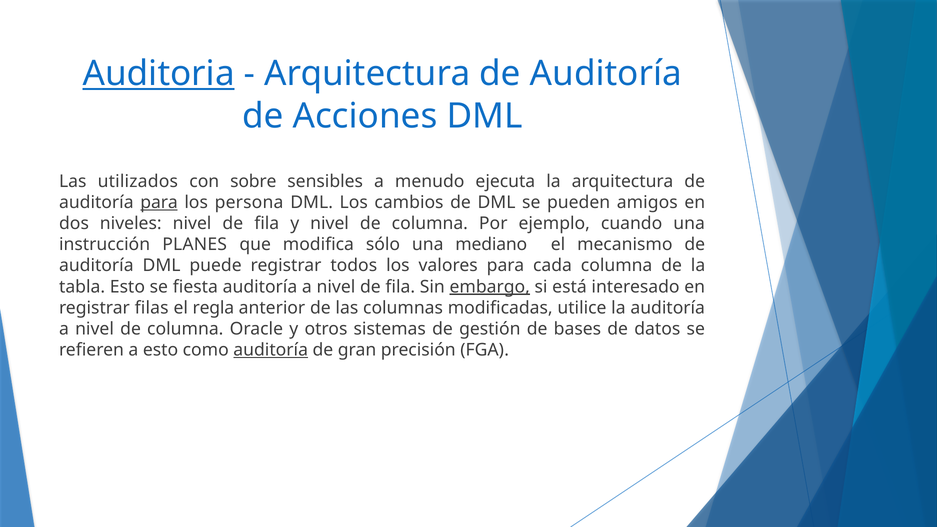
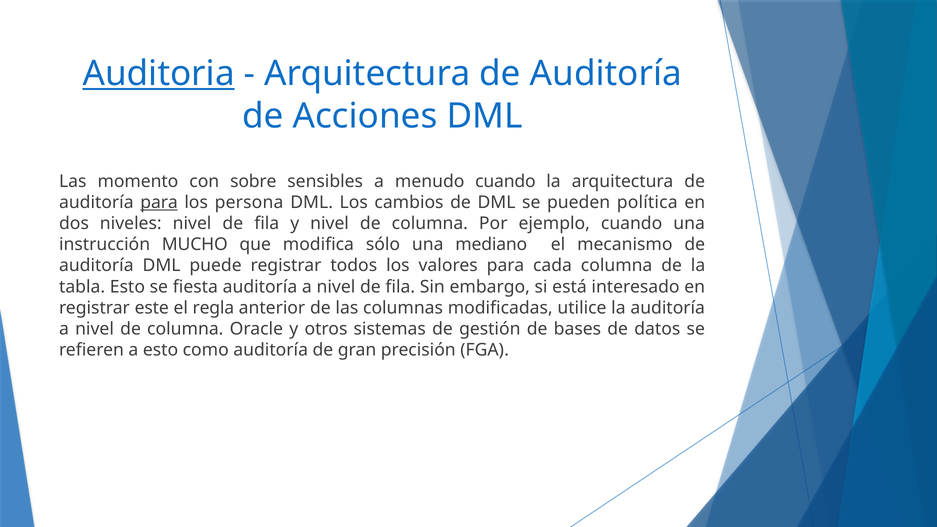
utilizados: utilizados -> momento (138, 181)
menudo ejecuta: ejecuta -> cuando (505, 181)
amigos: amigos -> política (647, 202)
PLANES: PLANES -> MUCHO (195, 245)
embargo underline: present -> none (490, 287)
filas: filas -> este (152, 308)
auditoría underline: present -> none (271, 350)
